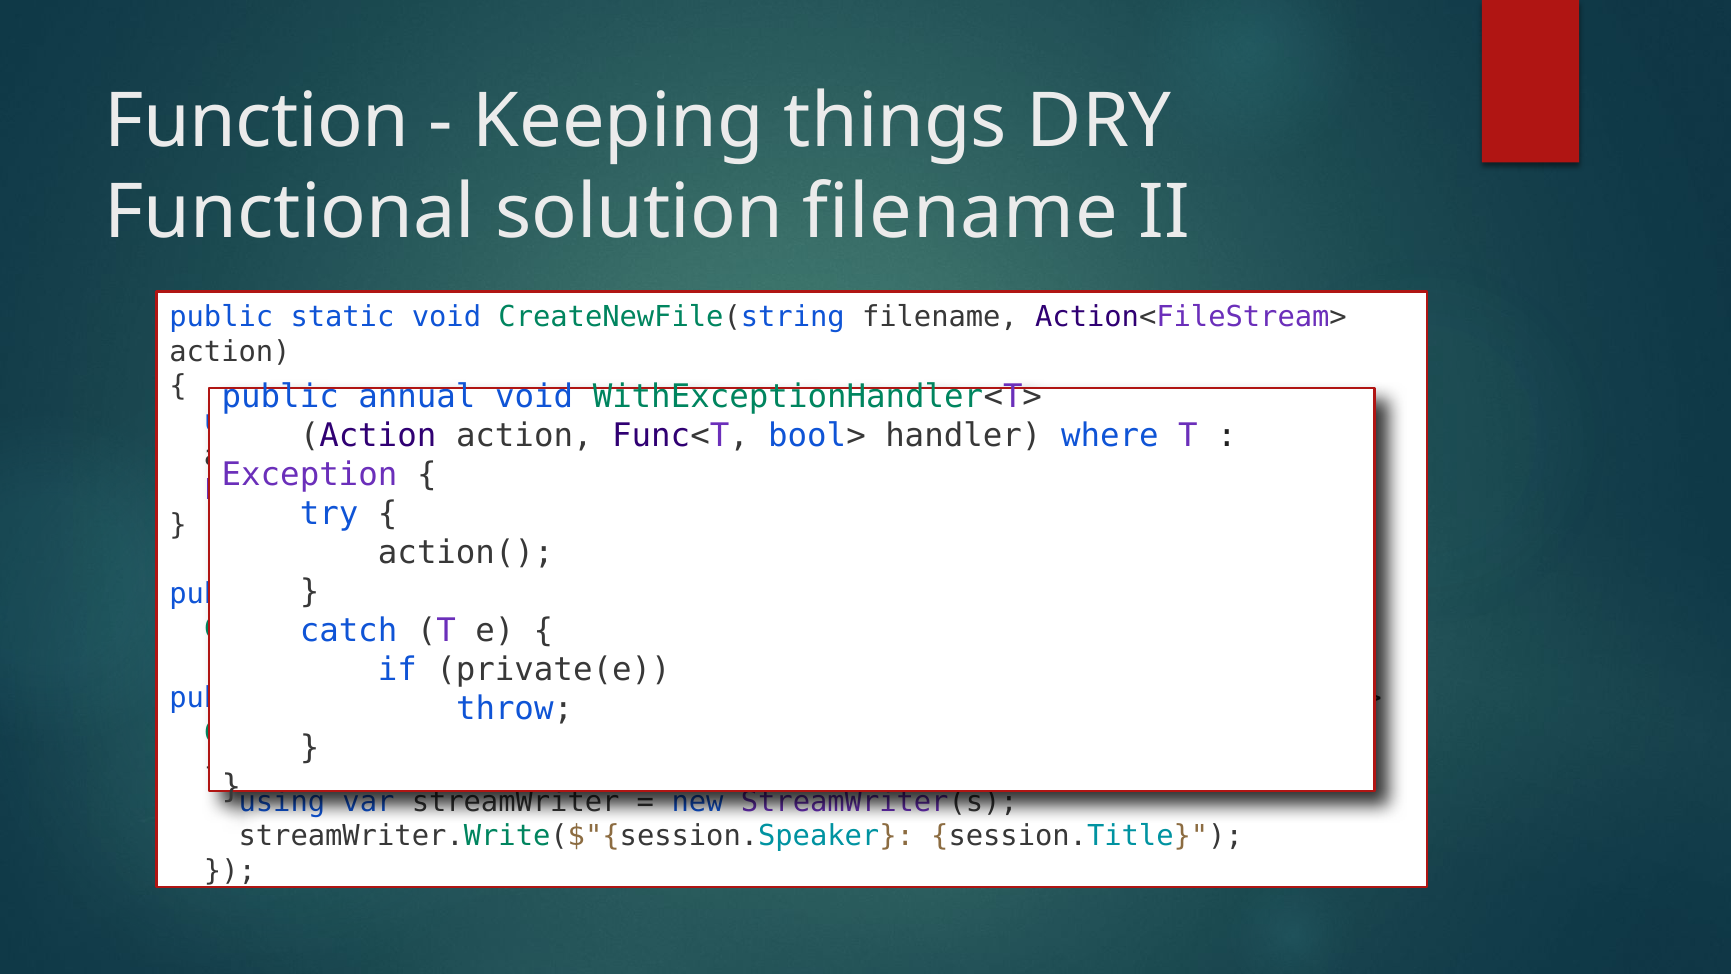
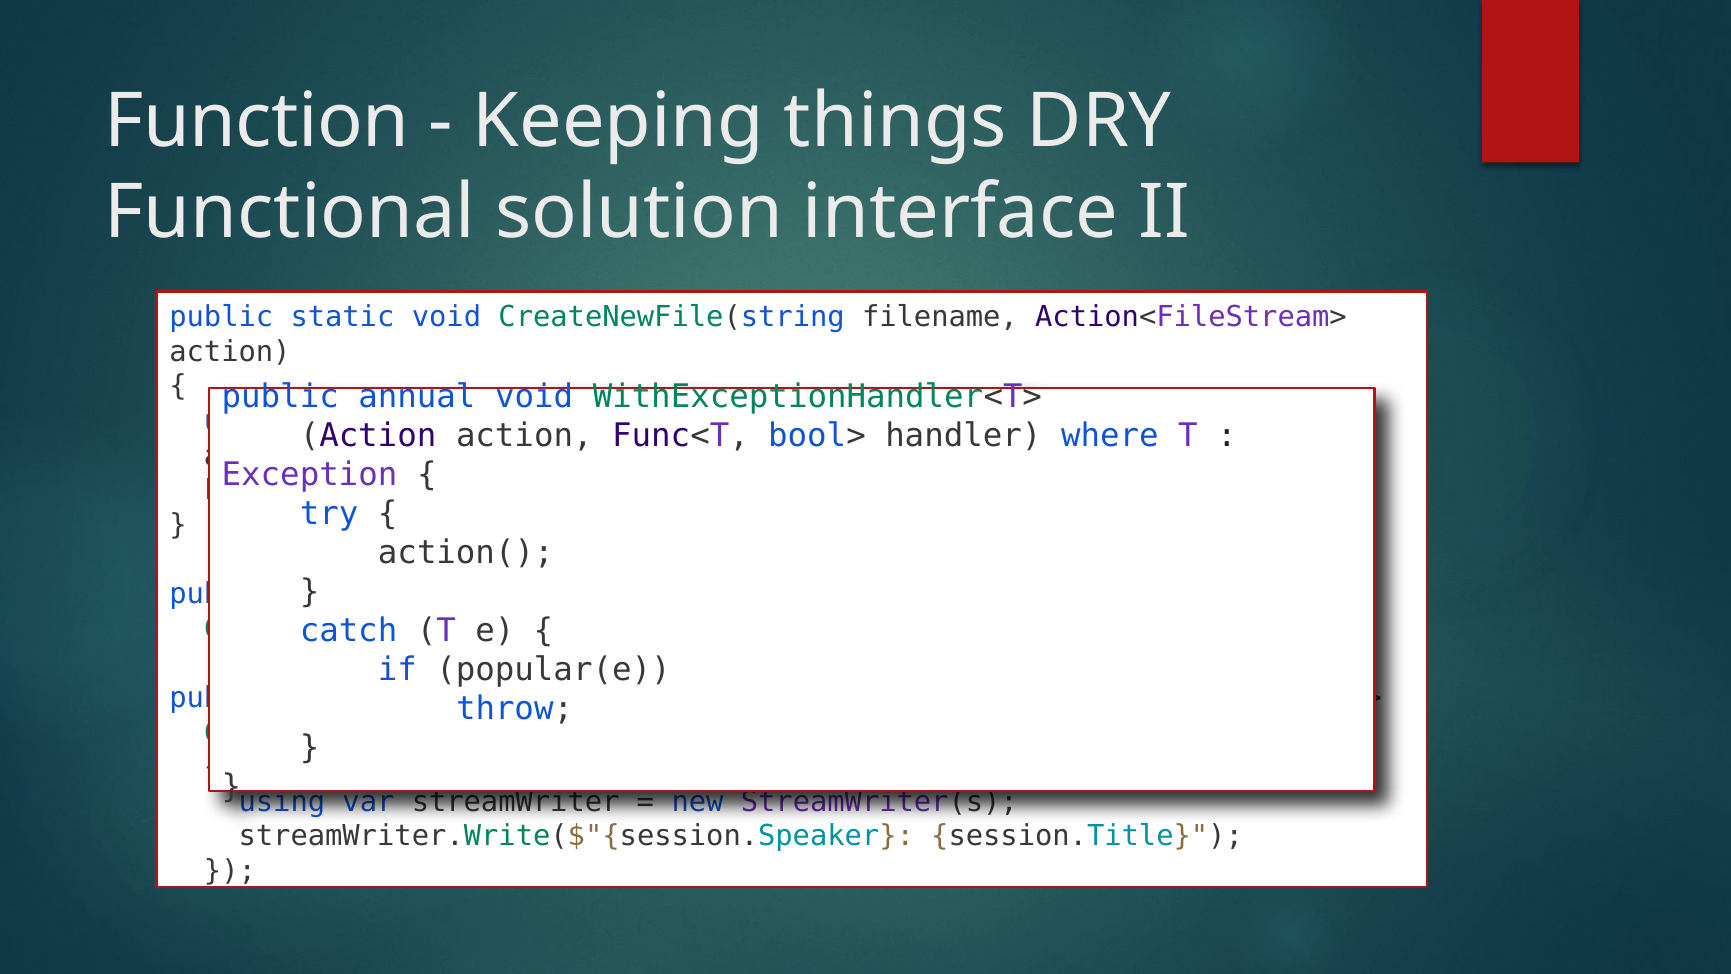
solution filename: filename -> interface (961, 212)
private(e: private(e -> popular(e (553, 669)
